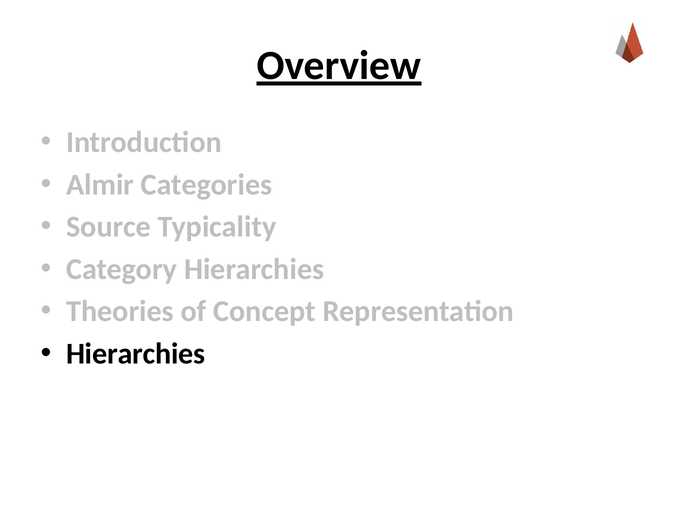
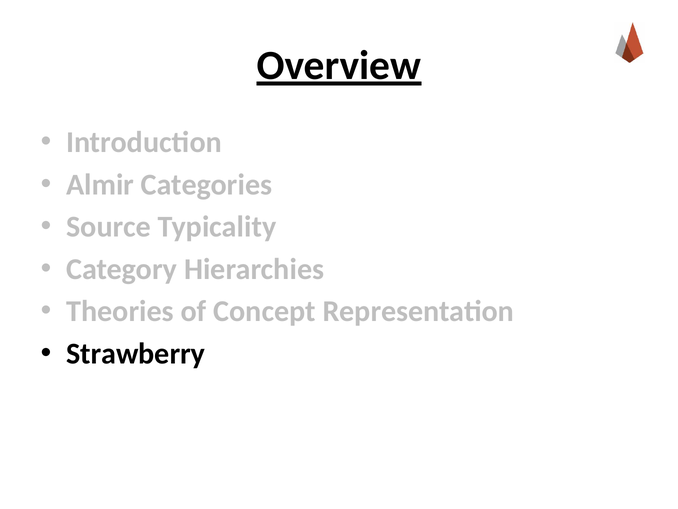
Hierarchies: Hierarchies -> Strawberry (136, 353)
